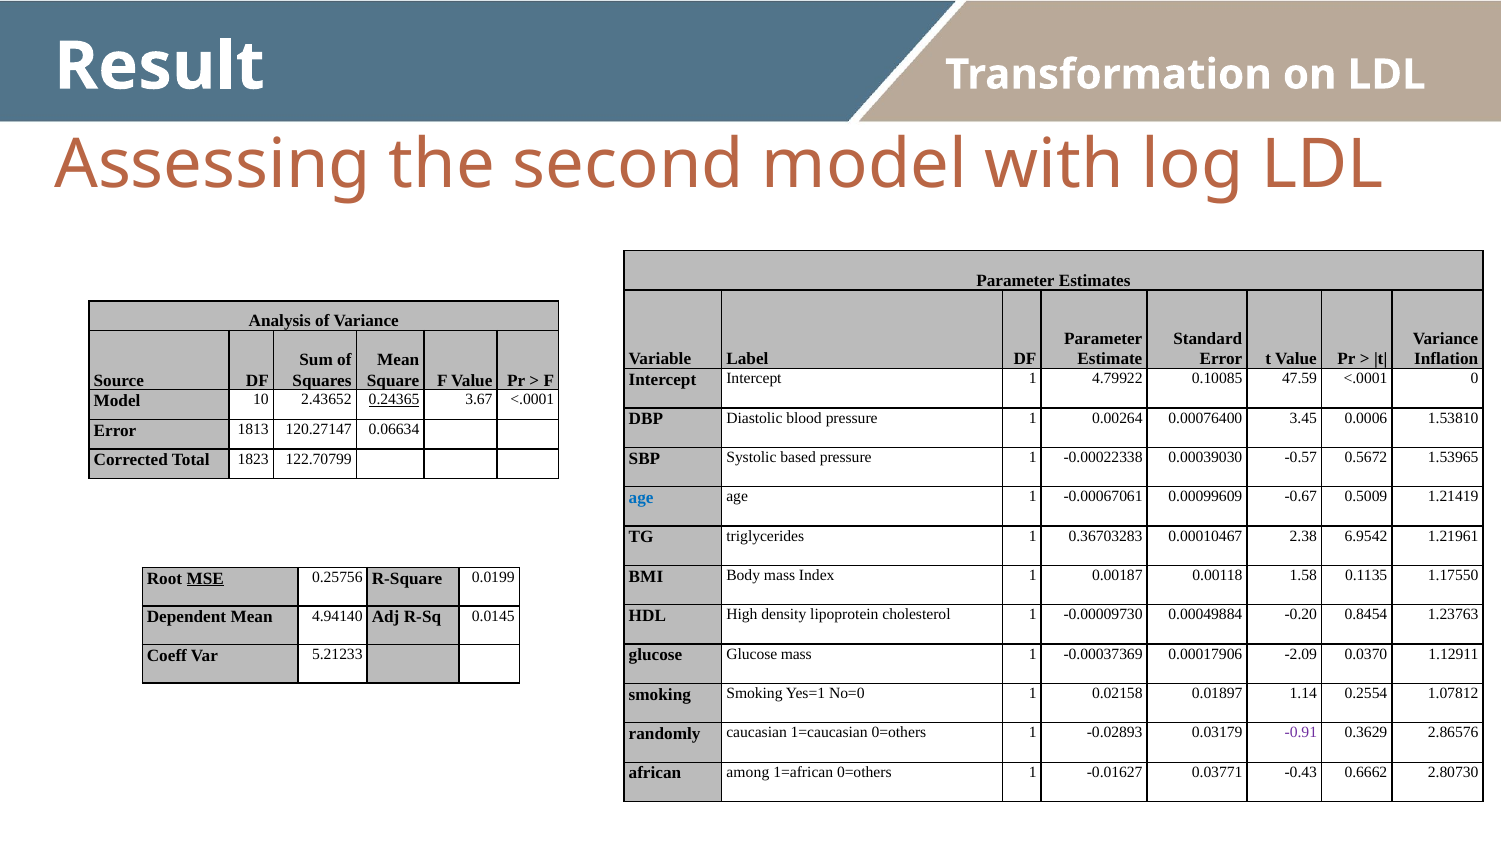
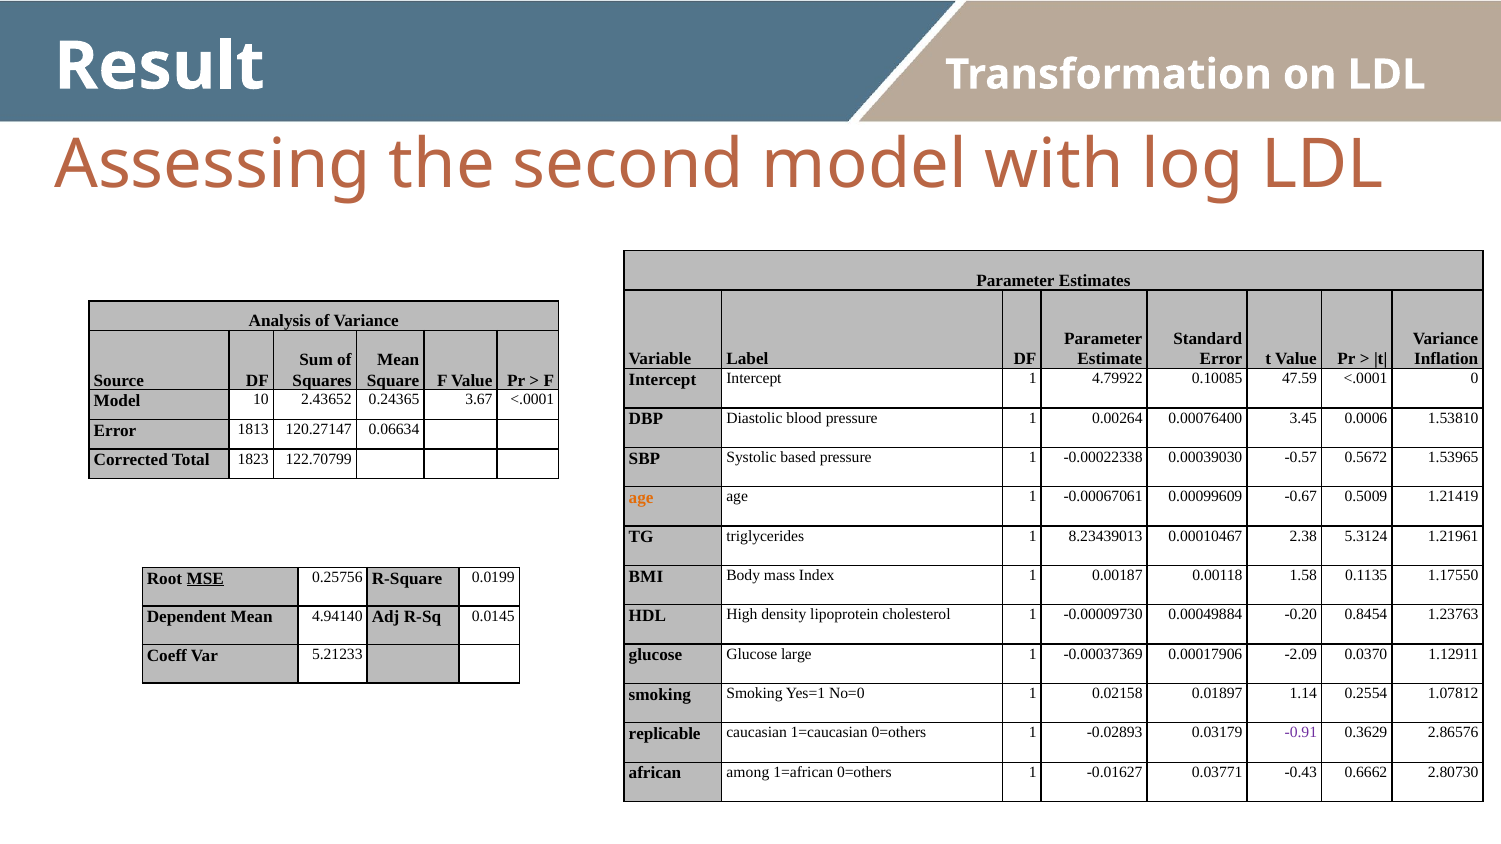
0.24365 underline: present -> none (394, 400)
age colour: blue -> orange (641, 498)
0.36703283: 0.36703283 -> 8.23439013 (1106, 536)
6.9542: 6.9542 -> 5.3124 (1366, 536)
Glucose mass: mass -> large (796, 654)
randomly: randomly -> replicable (665, 734)
